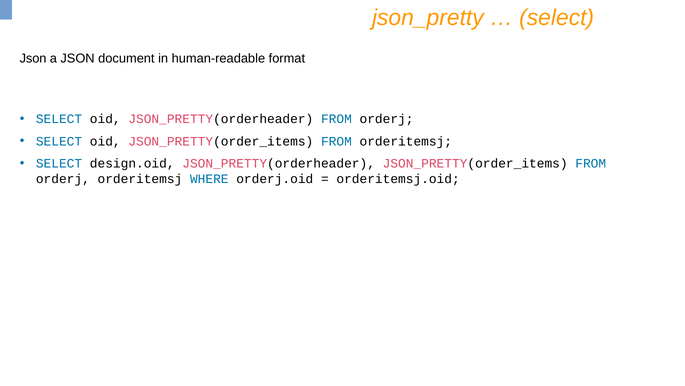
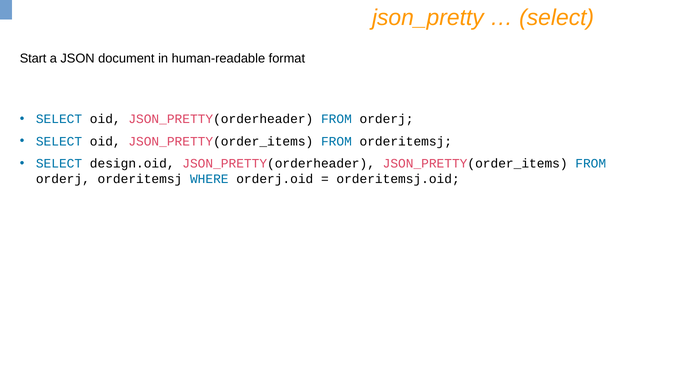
Json: Json -> Start (33, 58)
